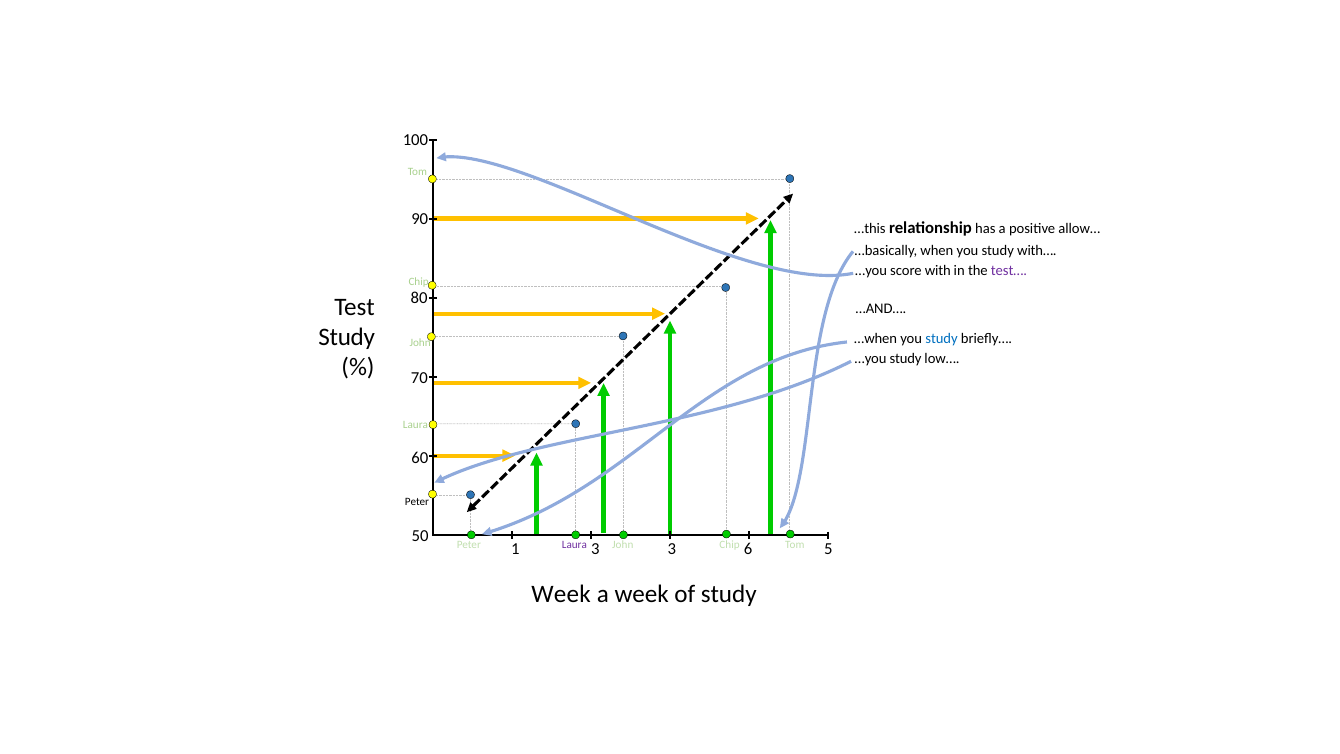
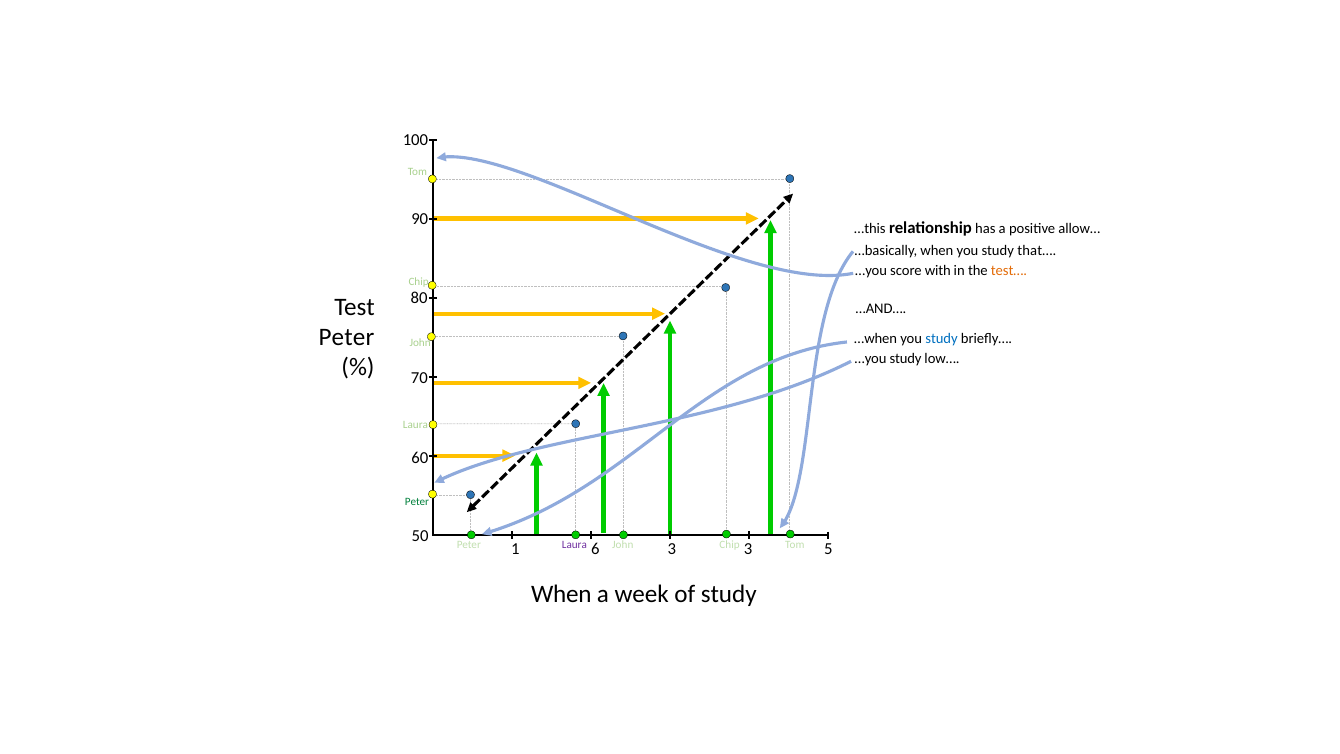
with…: with… -> that… (1037, 251)
test… colour: purple -> orange (1009, 271)
Study: Study -> Peter (346, 337)
Peter colour: black -> green (417, 502)
1 3: 3 -> 6 (595, 549)
3 6: 6 -> 3 (748, 549)
Week: Week -> When (561, 594)
